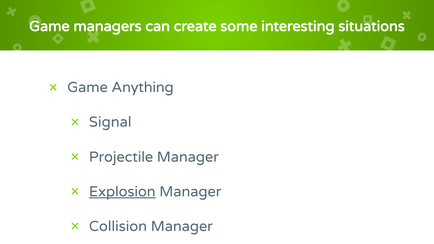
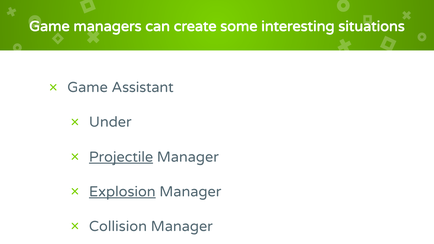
Anything: Anything -> Assistant (143, 88)
Signal: Signal -> Under (110, 122)
Projectile underline: none -> present (121, 157)
